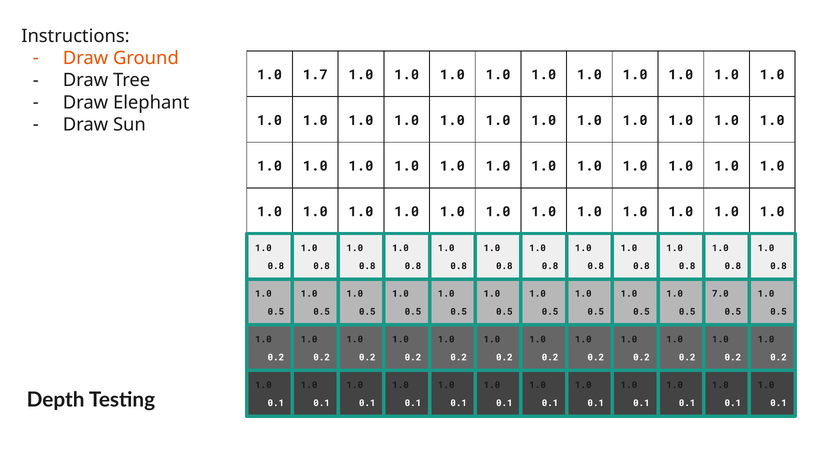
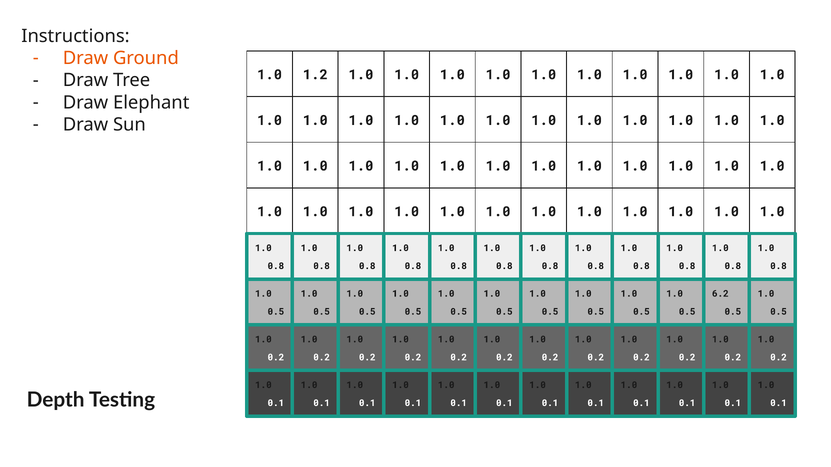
1.7: 1.7 -> 1.2 (315, 75)
7.0: 7.0 -> 6.2 (720, 294)
